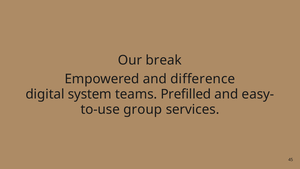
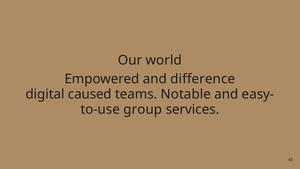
break: break -> world (164, 60)
system: system -> caused (90, 94)
Prefilled: Prefilled -> Notable (186, 94)
